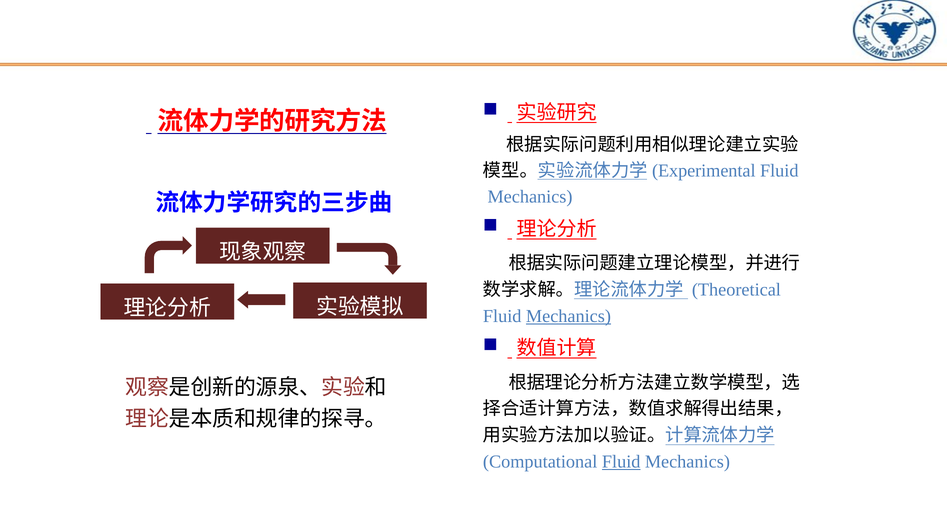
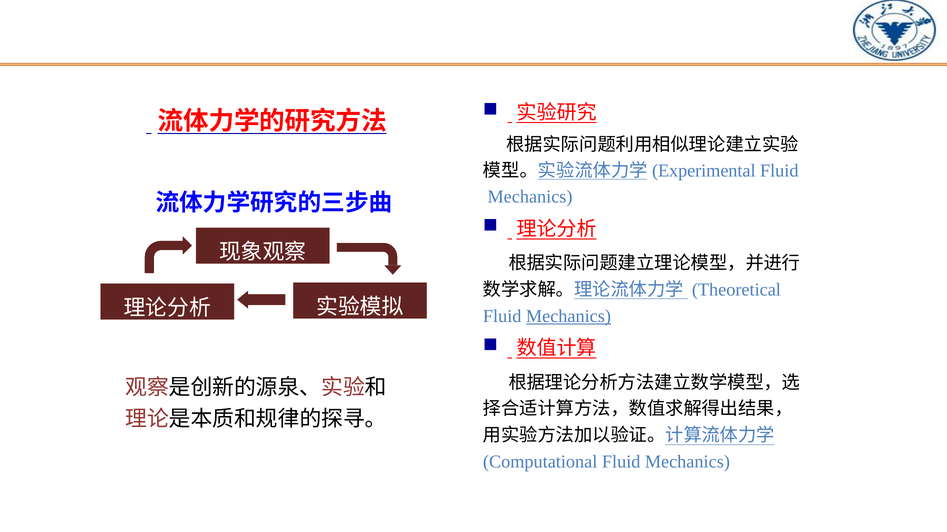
Fluid underline: present -> none (621, 462)
